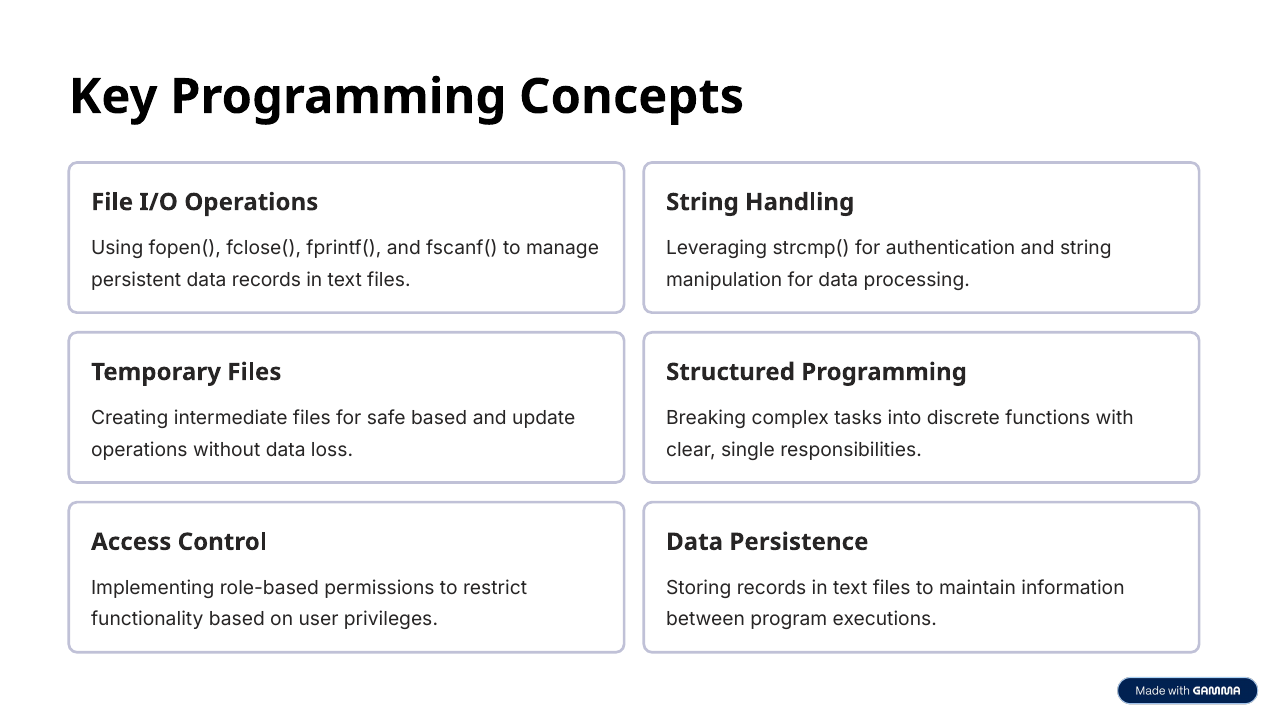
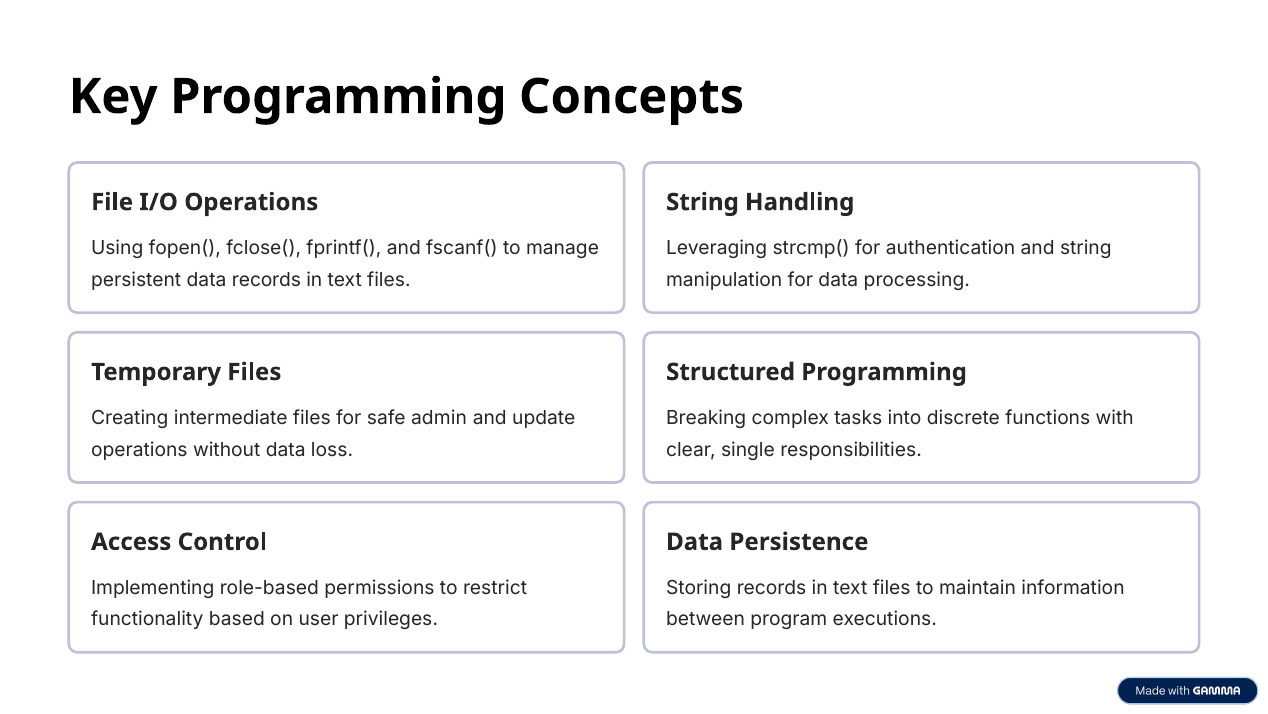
safe based: based -> admin (439, 418)
